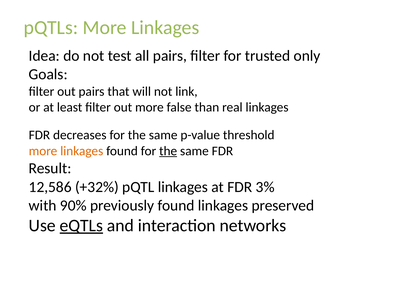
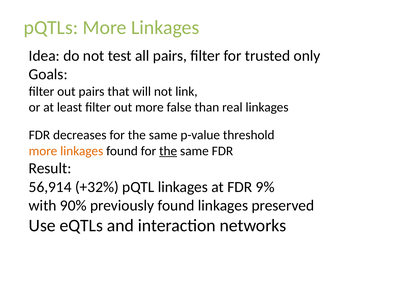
12,586: 12,586 -> 56,914 (50, 187)
3%: 3% -> 9% (265, 187)
eQTLs underline: present -> none (81, 225)
